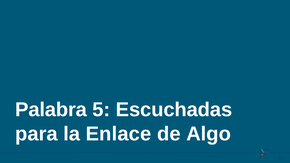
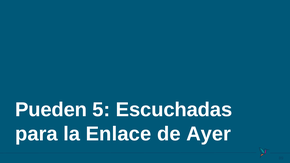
Palabra: Palabra -> Pueden (51, 110)
Algo: Algo -> Ayer (209, 134)
